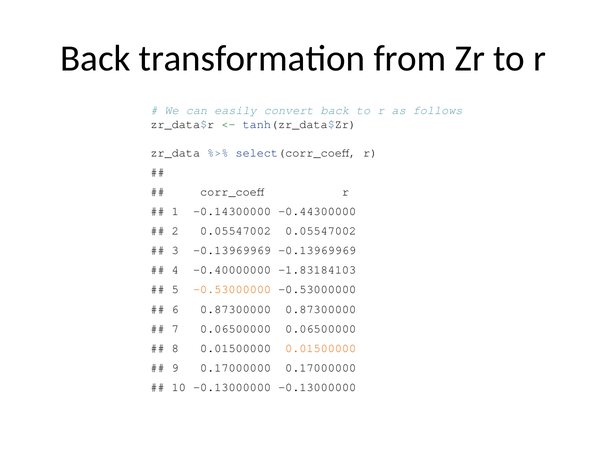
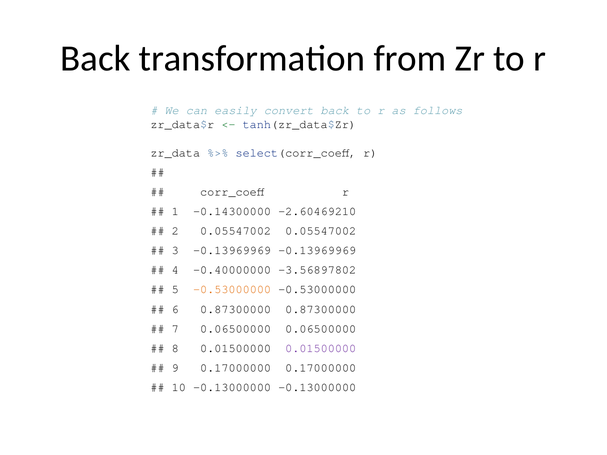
-0.44300000: -0.44300000 -> -2.60469210 (317, 211)
-1.83184103: -1.83184103 -> -3.56897802 (317, 270)
0.01500000 colour: orange -> purple (321, 348)
